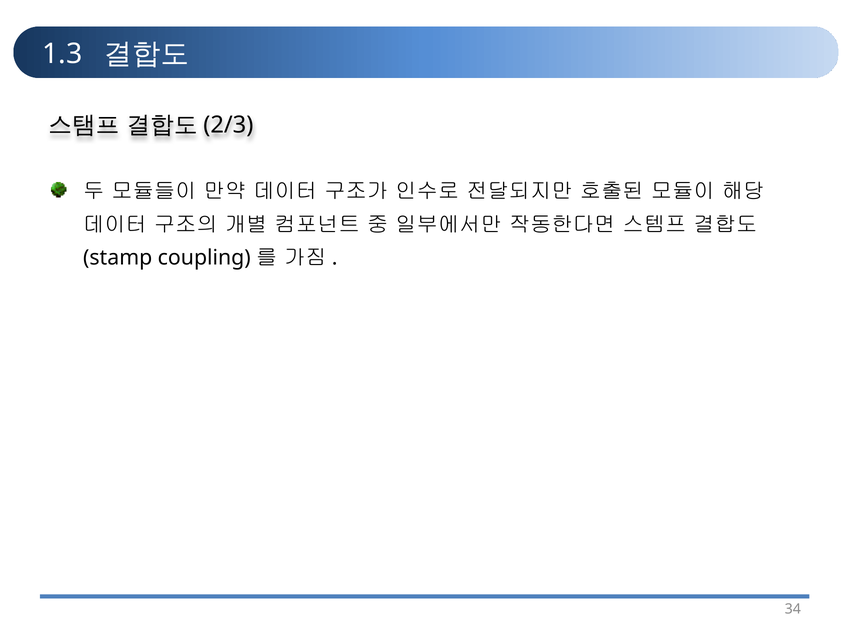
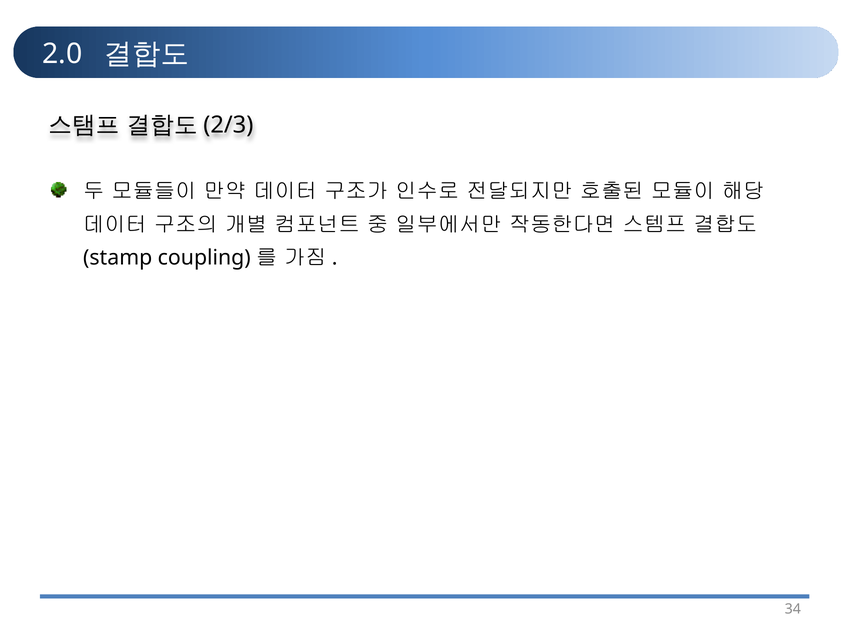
1.3: 1.3 -> 2.0 (62, 54)
